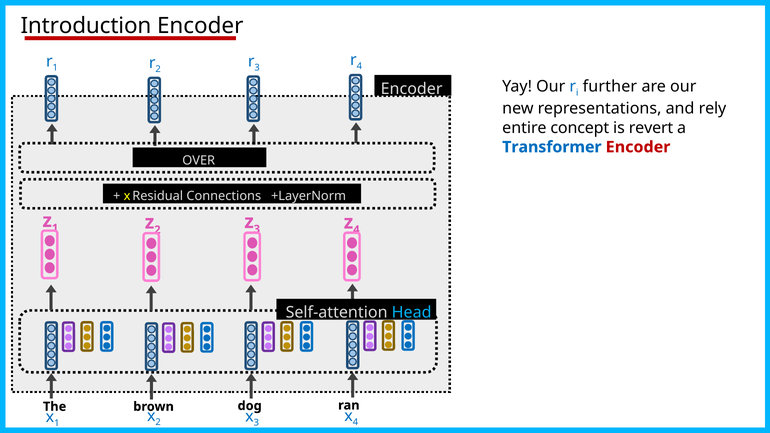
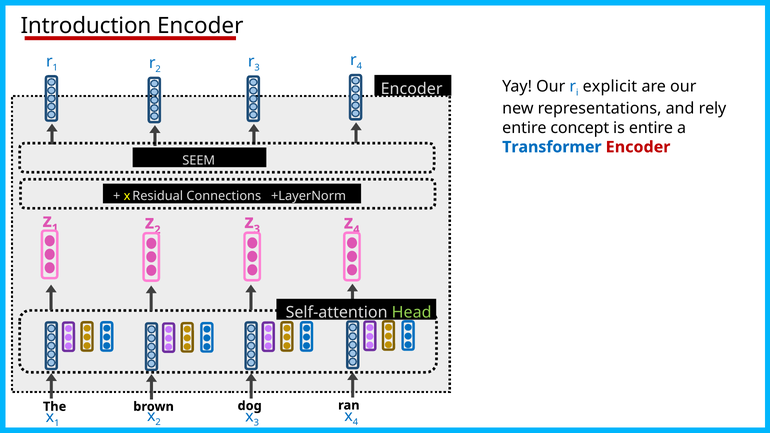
further: further -> explicit (610, 87)
is revert: revert -> entire (651, 128)
OVER: OVER -> SEEM (199, 160)
Head colour: light blue -> light green (412, 313)
